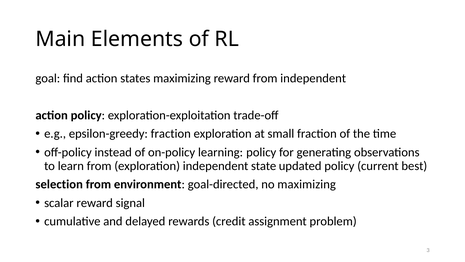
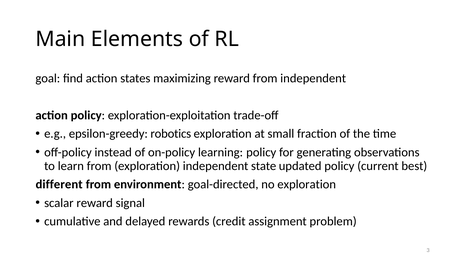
epsilon-greedy fraction: fraction -> robotics (171, 134)
selection: selection -> different (59, 184)
no maximizing: maximizing -> exploration (307, 184)
